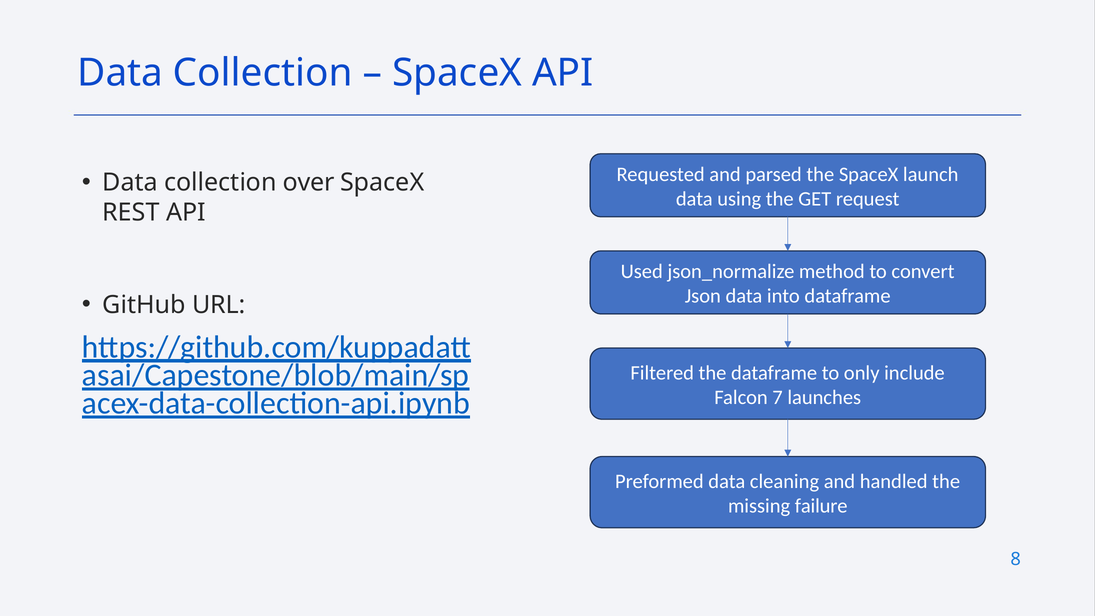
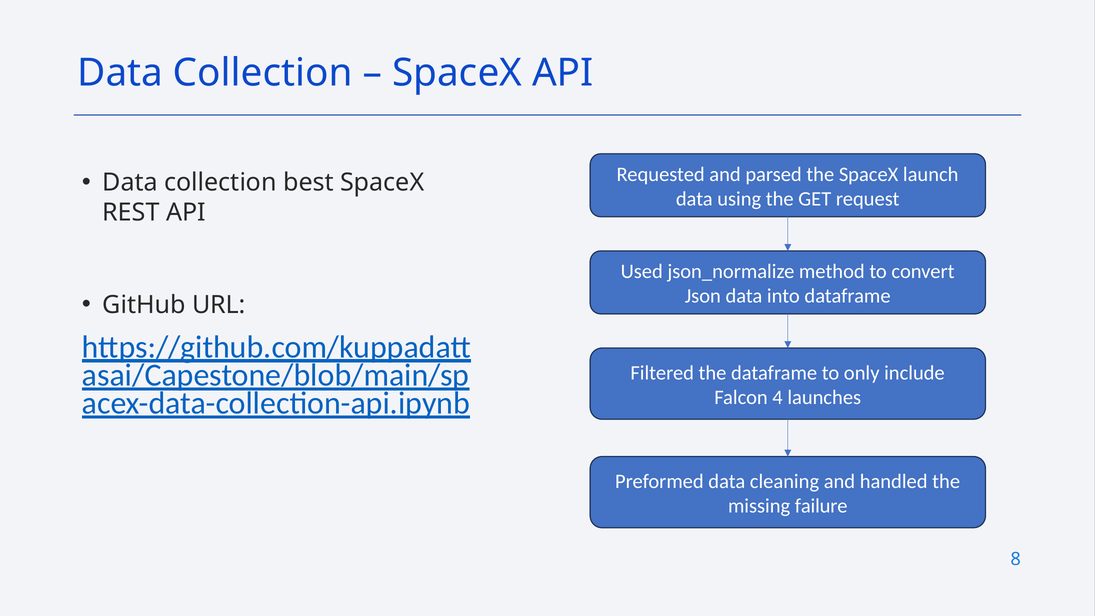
over: over -> best (308, 183)
7: 7 -> 4 (778, 397)
